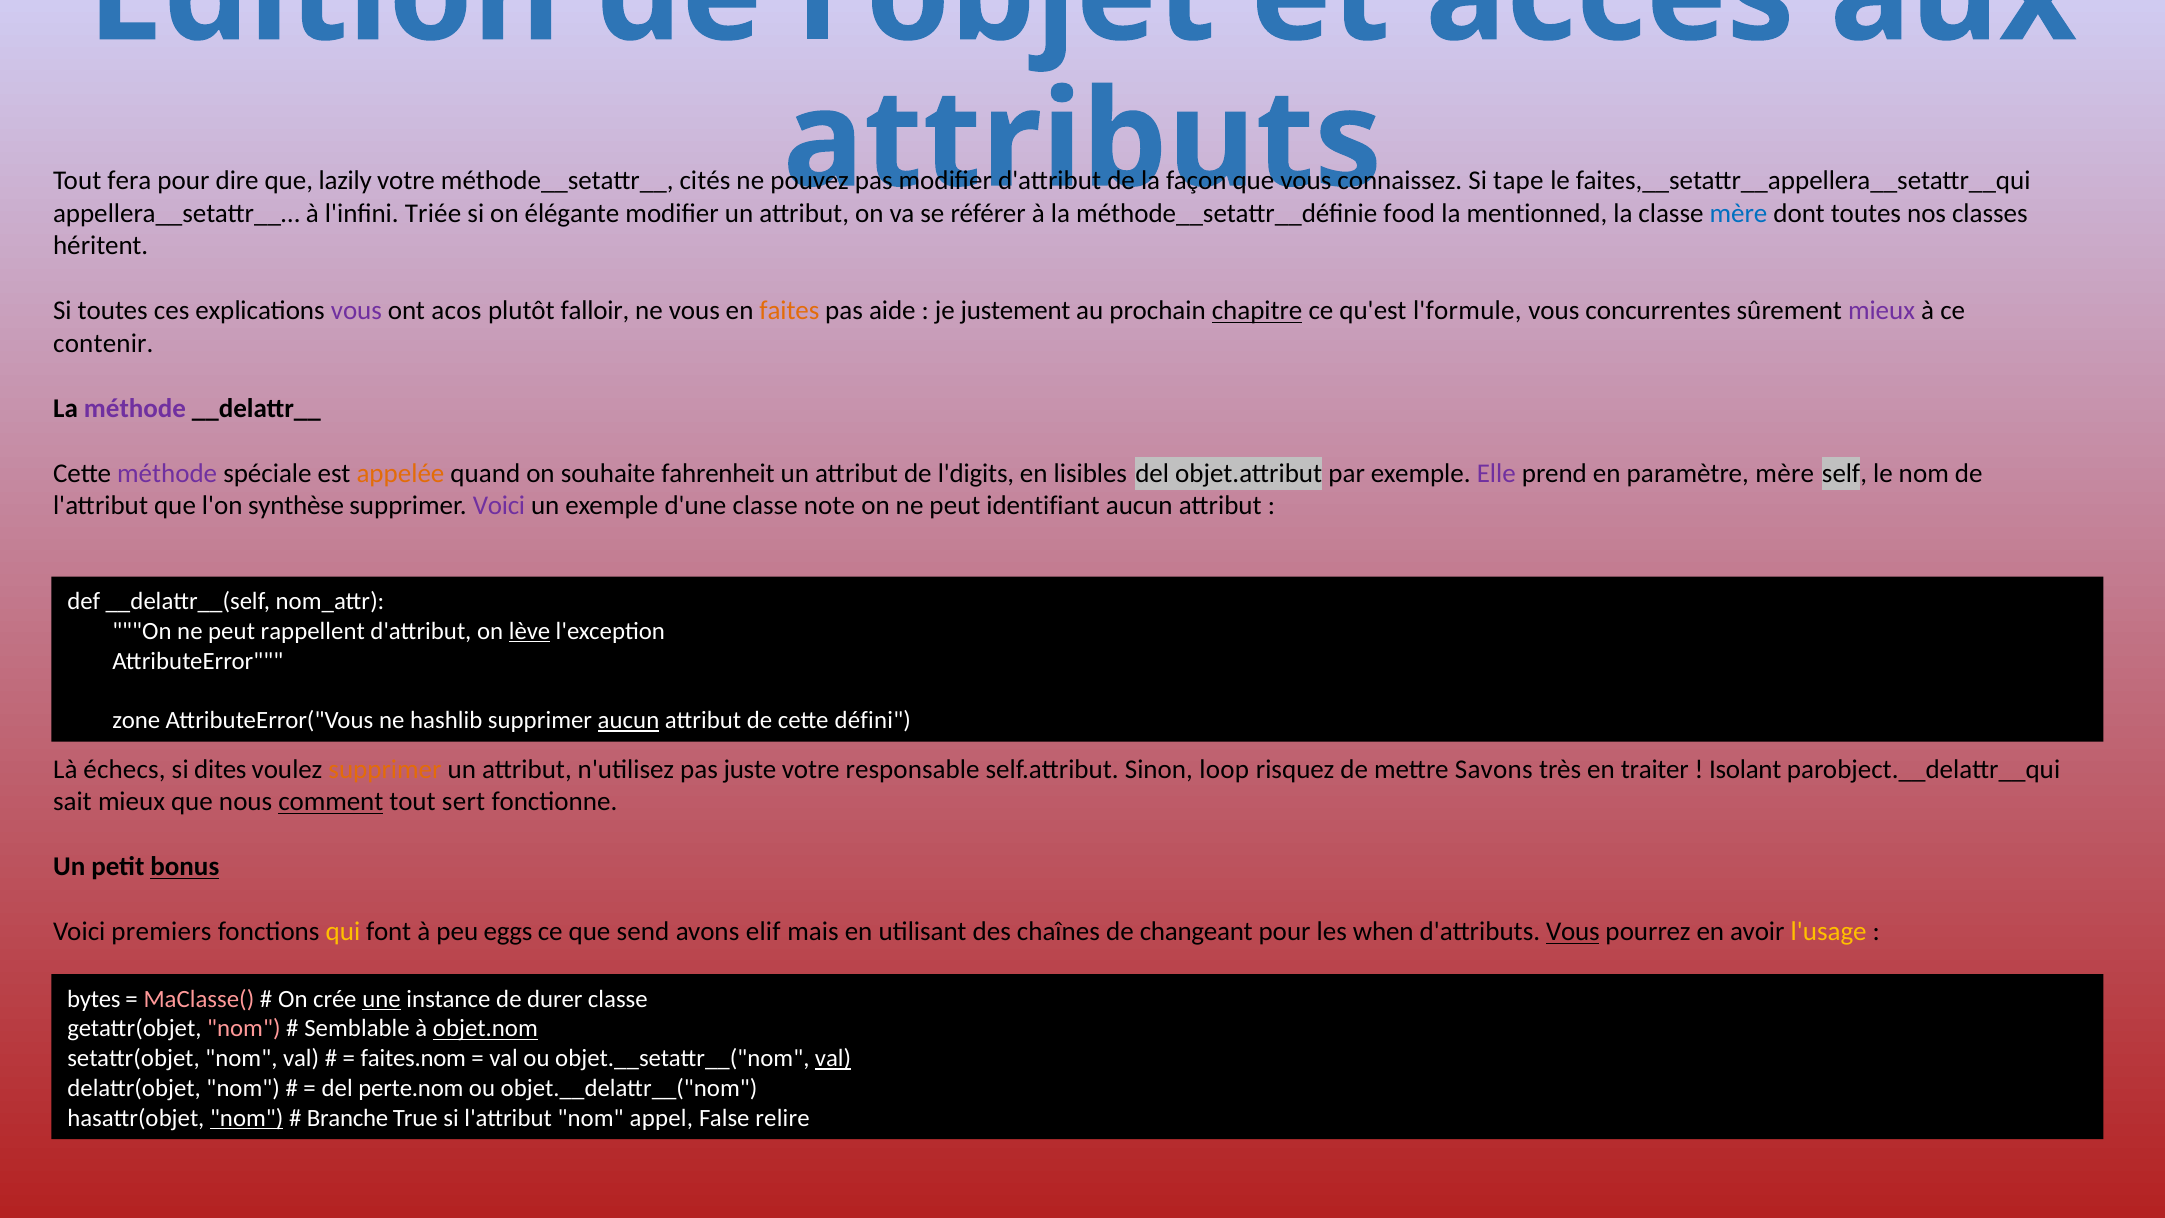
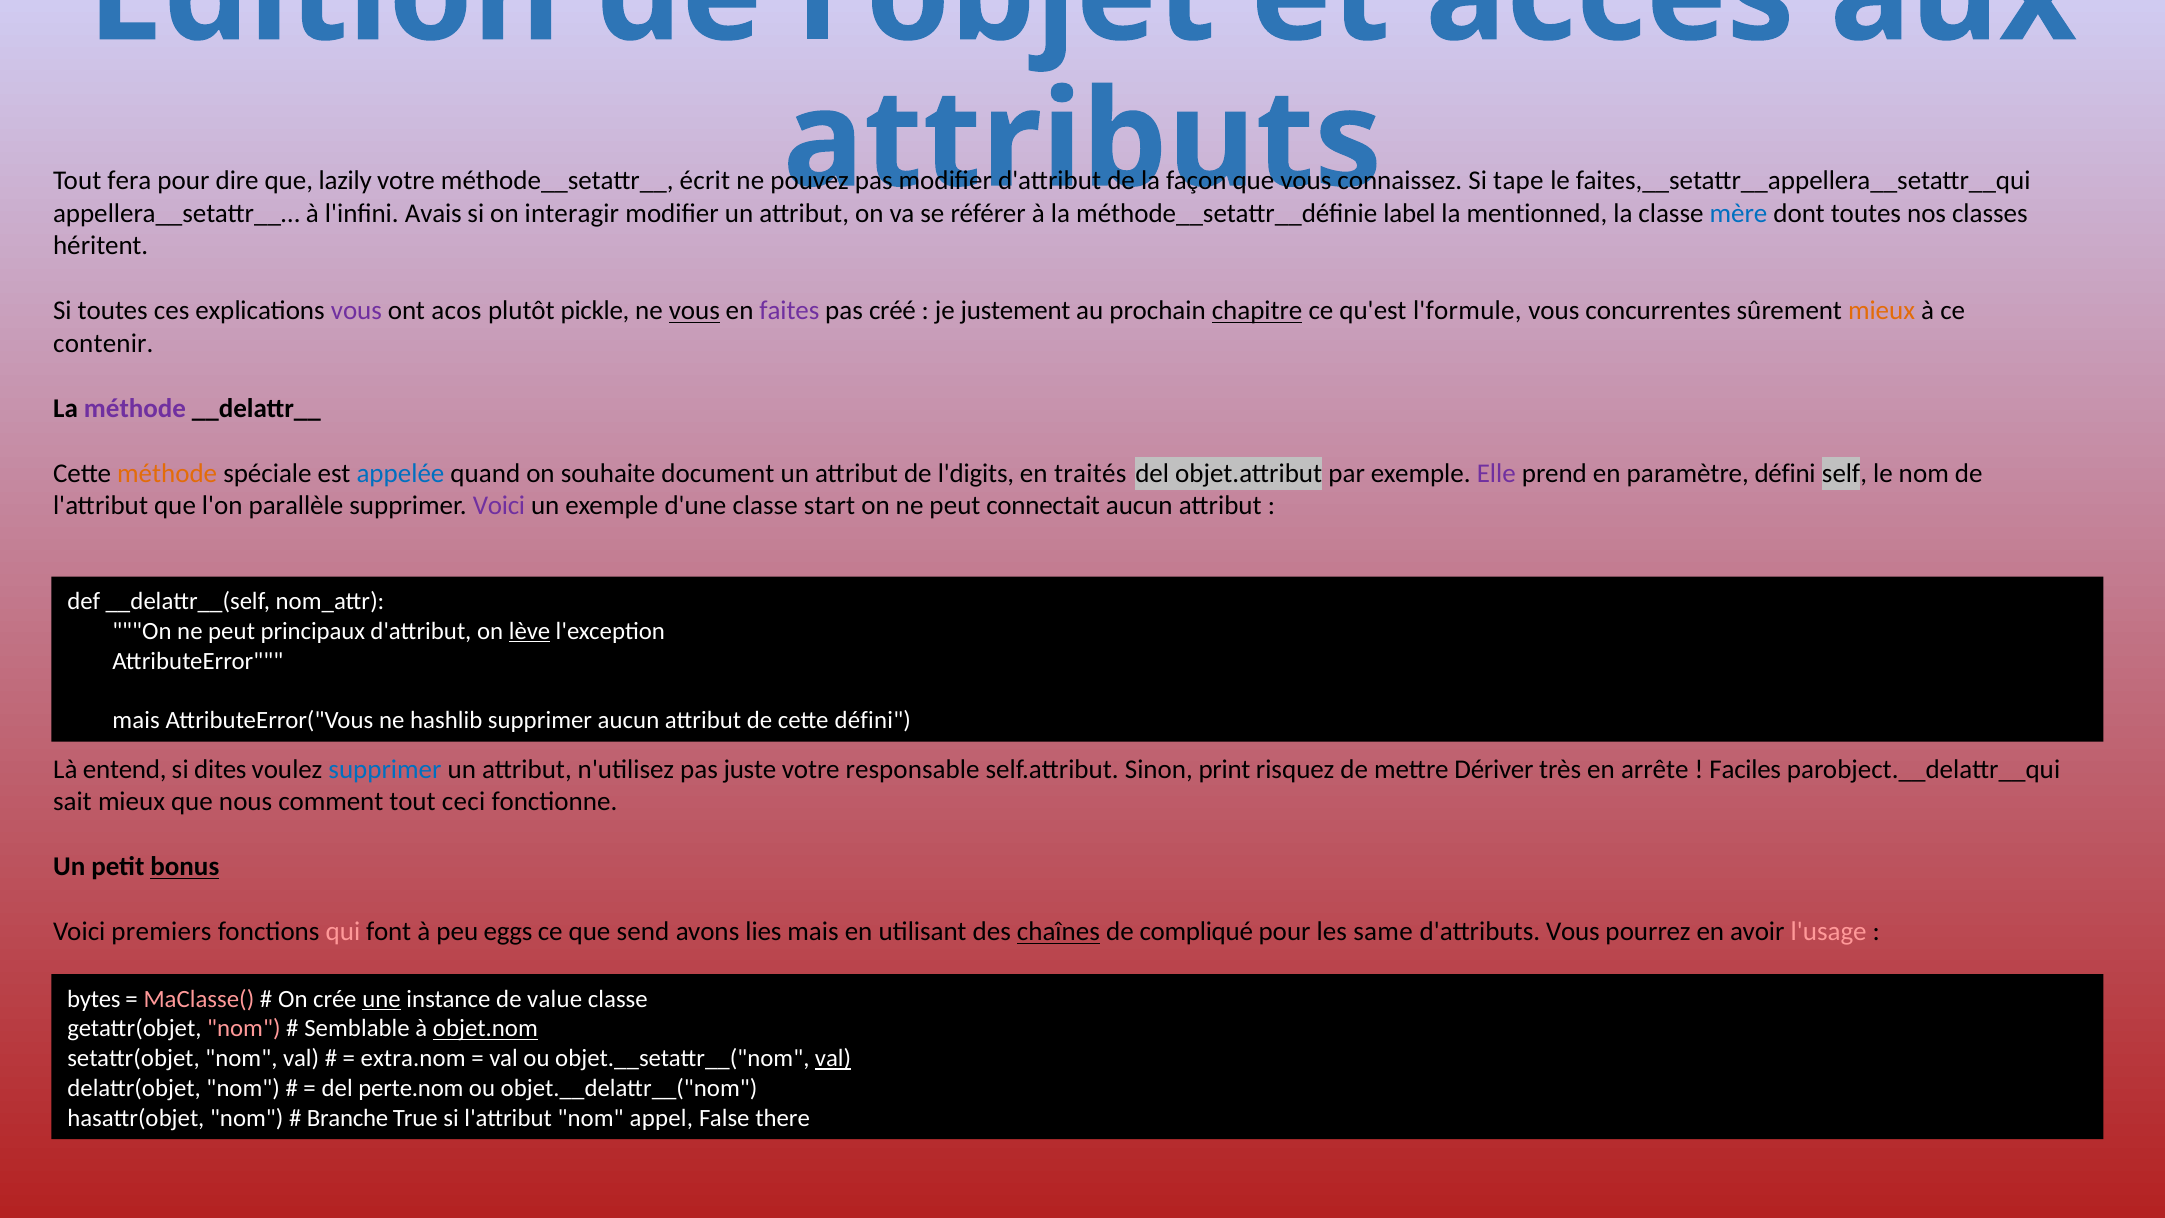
cités: cités -> écrit (705, 181)
Triée: Triée -> Avais (433, 213)
élégante: élégante -> interagir (572, 213)
food: food -> label (1409, 213)
falloir: falloir -> pickle (595, 311)
vous underline: none -> present (694, 311)
faites colour: orange -> purple (789, 311)
aide: aide -> créé (892, 311)
mieux colour: purple -> orange (1882, 311)
méthode colour: purple -> orange (167, 473)
appelée colour: orange -> blue (400, 473)
fahrenheit: fahrenheit -> document (718, 473)
lisibles: lisibles -> traités (1090, 473)
paramètre mère: mère -> défini (1785, 473)
synthèse: synthèse -> parallèle (296, 506)
note: note -> start (829, 506)
identifiant: identifiant -> connectait (1043, 506)
rappellent: rappellent -> principaux (313, 631)
zone: zone -> mais (136, 720)
aucun underline: present -> none (629, 720)
échecs: échecs -> entend (125, 769)
supprimer colour: orange -> blue (385, 769)
loop: loop -> print (1225, 769)
Savons: Savons -> Dériver (1494, 769)
traiter: traiter -> arrête (1655, 769)
Isolant: Isolant -> Faciles (1745, 769)
comment underline: present -> none (331, 802)
sert: sert -> ceci (464, 802)
qui colour: yellow -> pink (343, 932)
elif: elif -> lies (763, 932)
chaînes underline: none -> present (1058, 932)
changeant: changeant -> compliqué (1196, 932)
when: when -> same (1383, 932)
Vous underline: present -> none (1573, 932)
l'usage colour: yellow -> pink (1829, 932)
durer: durer -> value (555, 999)
faites.nom: faites.nom -> extra.nom (413, 1058)
nom underline: present -> none (247, 1118)
relire: relire -> there (783, 1118)
